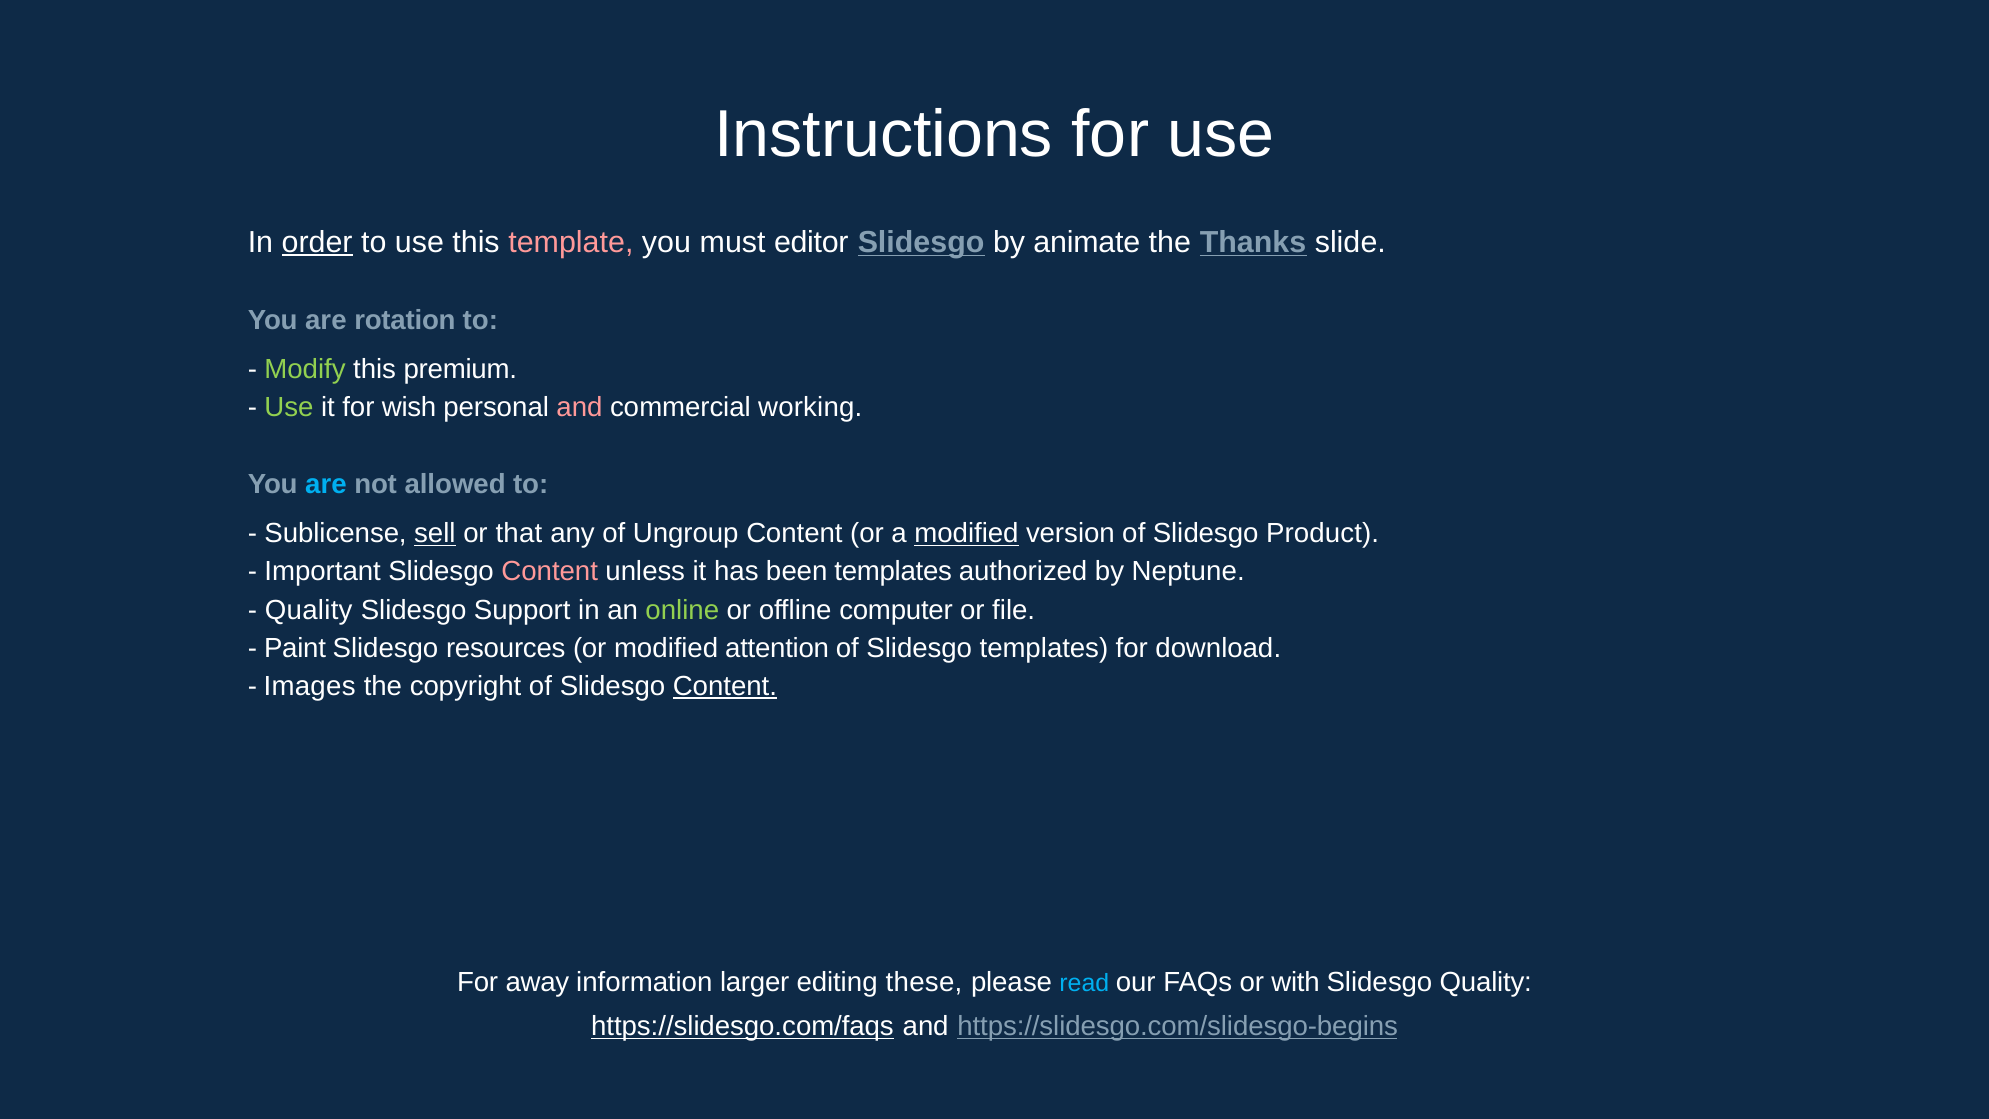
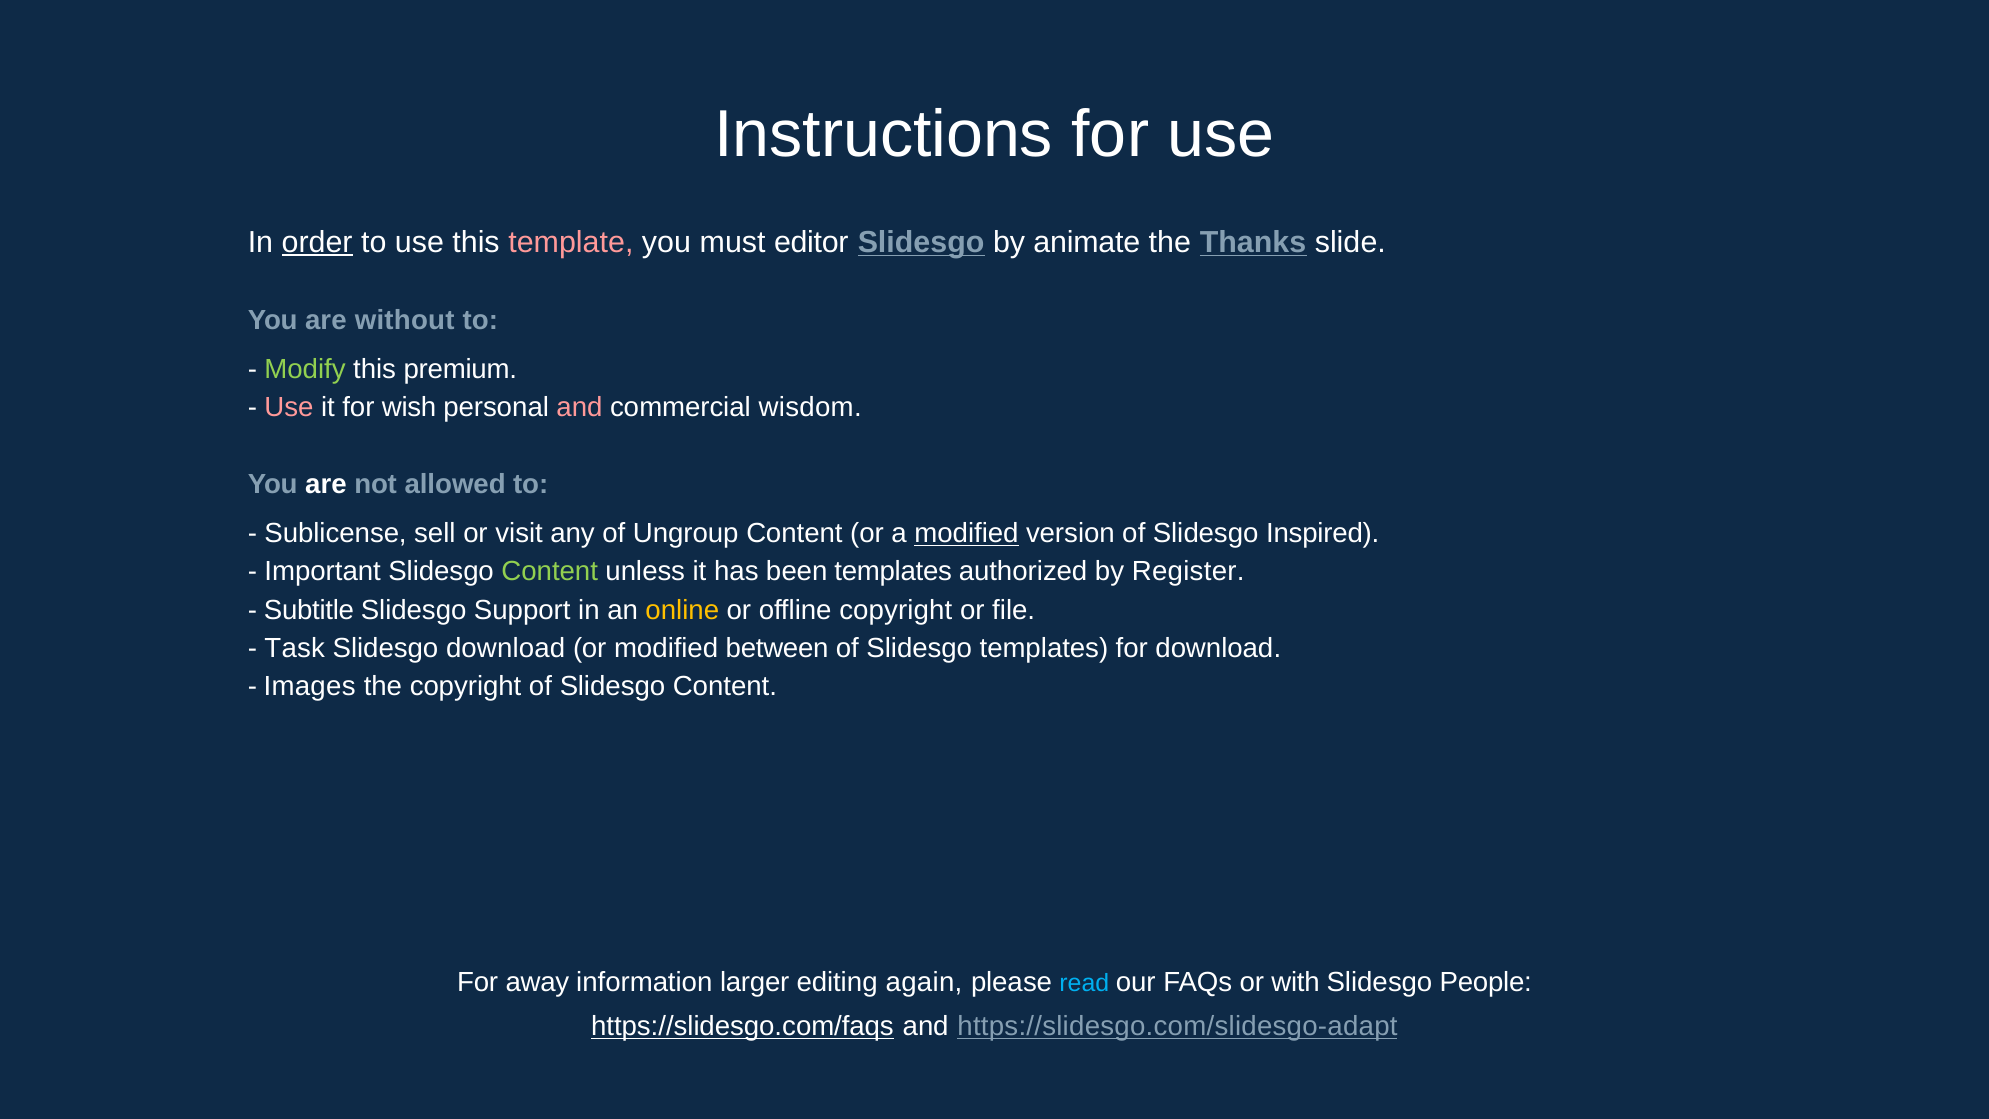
rotation: rotation -> without (405, 320)
Use colour: light green -> pink (289, 408)
working: working -> wisdom (810, 408)
are colour: light blue -> white (326, 484)
sell underline: present -> none (435, 534)
that: that -> visit (519, 534)
Product: Product -> Inspired (1323, 534)
Content colour: pink -> light green (550, 572)
Neptune: Neptune -> Register (1188, 572)
Quality: Quality -> Subtitle (309, 610)
online colour: light green -> yellow (682, 610)
offline computer: computer -> copyright (896, 610)
Paint: Paint -> Task (295, 648)
Slidesgo resources: resources -> download (506, 648)
attention: attention -> between (777, 648)
Content underline: present -> none (725, 686)
these: these -> again (924, 982)
Slidesgo Quality: Quality -> People (1486, 982)
https://slidesgo.com/slidesgo-begins: https://slidesgo.com/slidesgo-begins -> https://slidesgo.com/slidesgo-adapt (1177, 1026)
